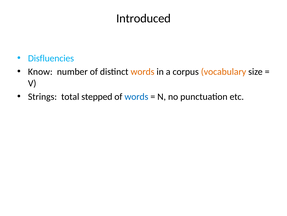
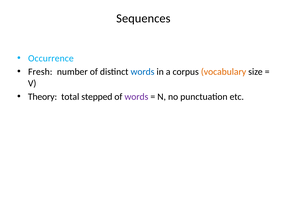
Introduced: Introduced -> Sequences (143, 18)
Disfluencies: Disfluencies -> Occurrence (51, 58)
Know: Know -> Fresh (40, 71)
words colour: orange -> blue (143, 71)
Strings: Strings -> Theory (43, 96)
words colour: blue -> purple (136, 96)
